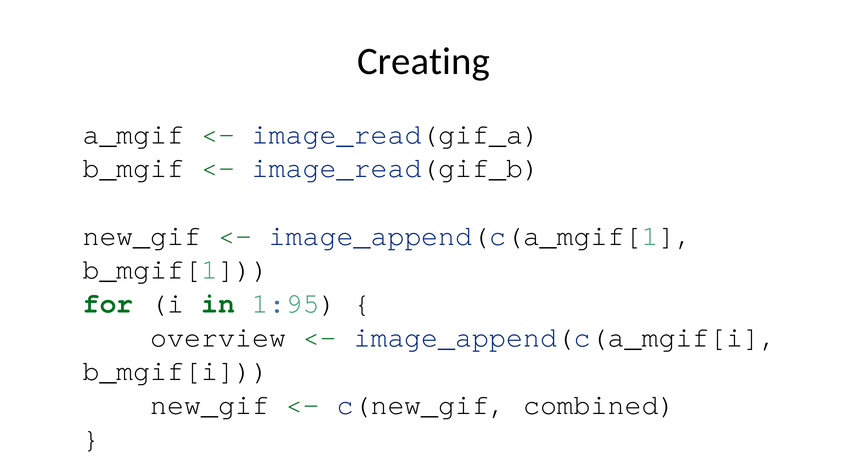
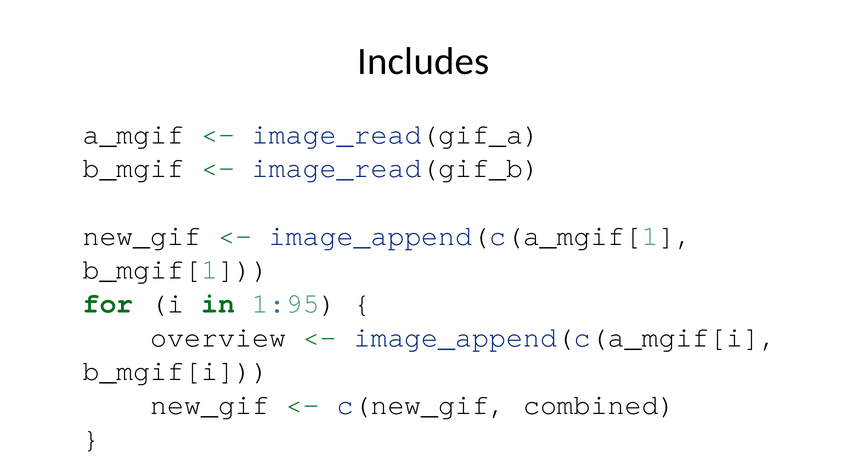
Creating: Creating -> Includes (423, 61)
